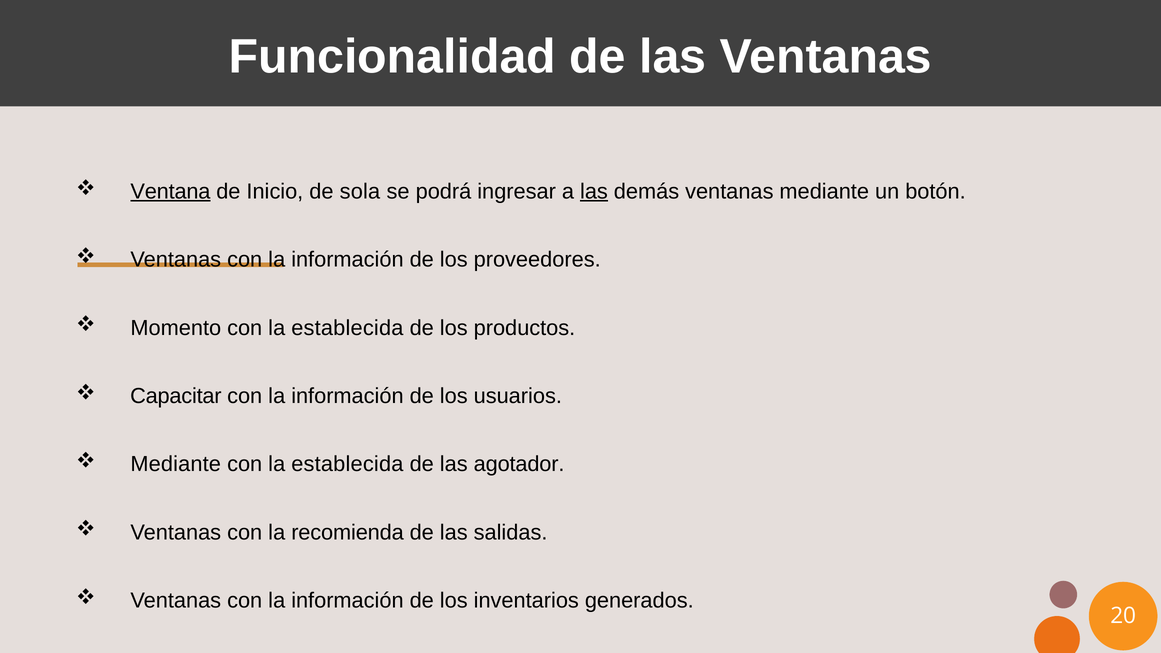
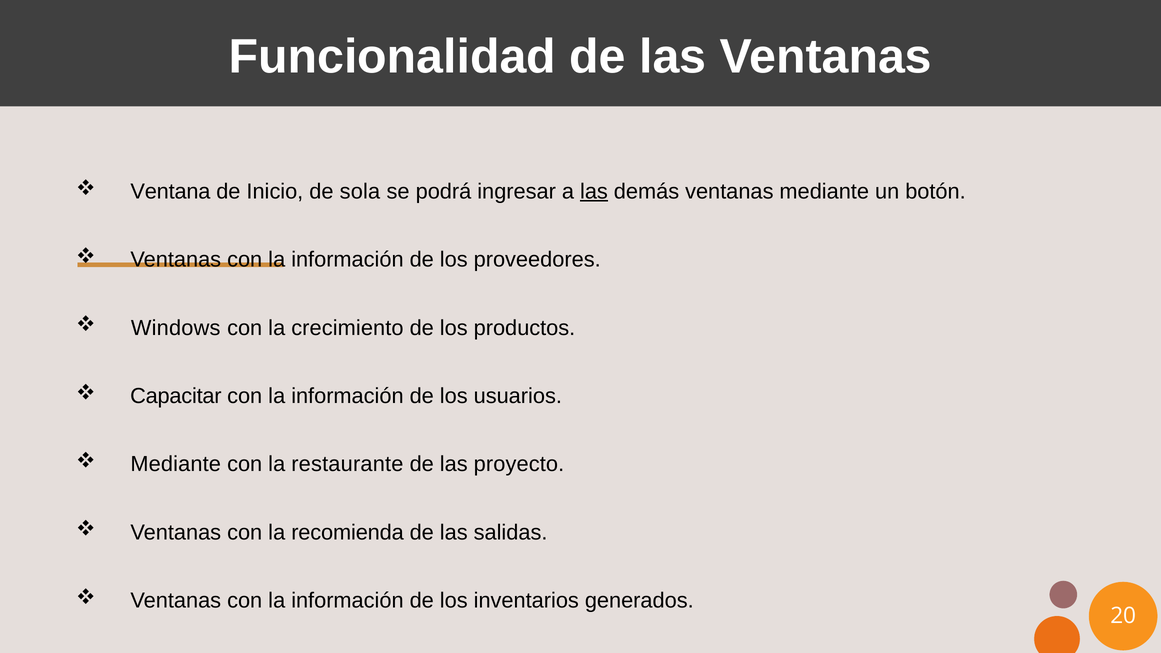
Ventana underline: present -> none (170, 191)
Momento: Momento -> Windows (176, 328)
establecida: establecida -> crecimiento (347, 328)
establecida: establecida -> restaurante (347, 464)
agotador: agotador -> proyecto (519, 464)
